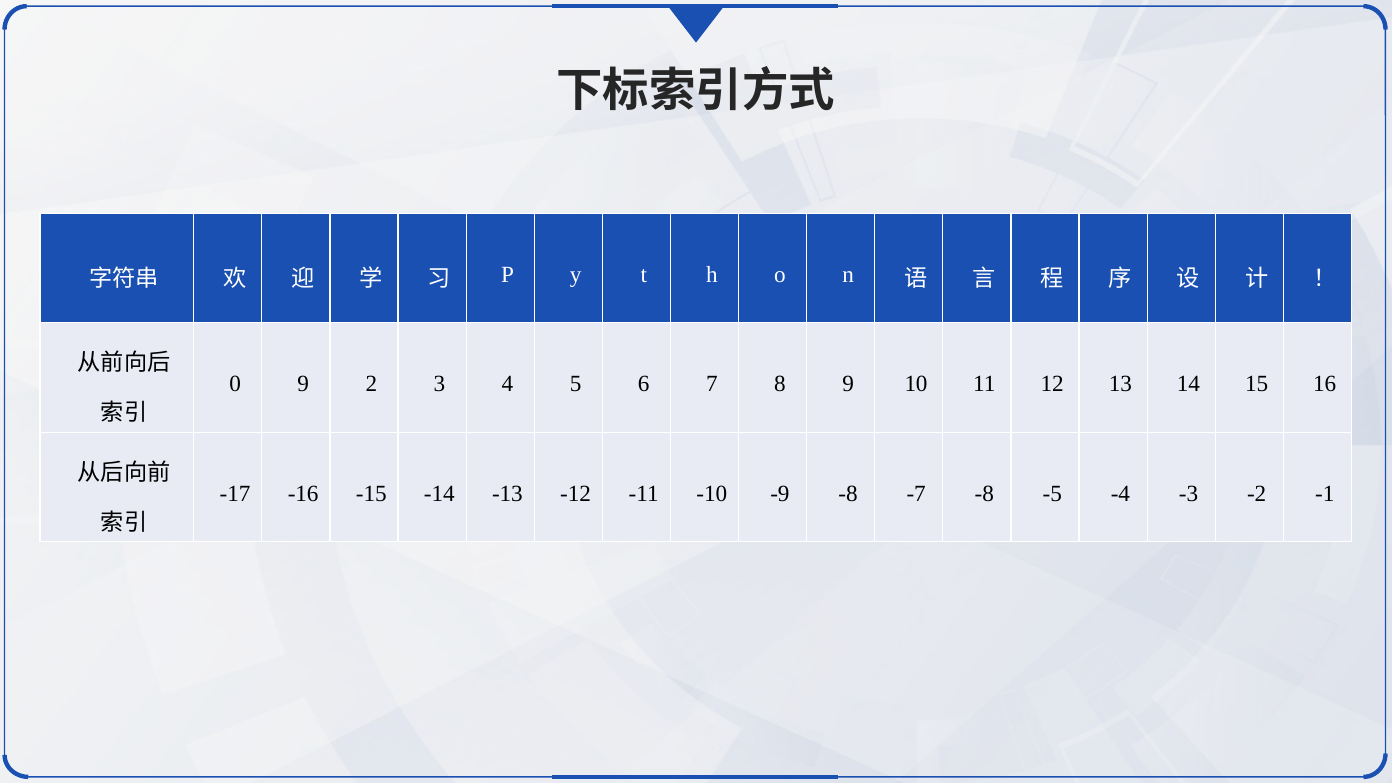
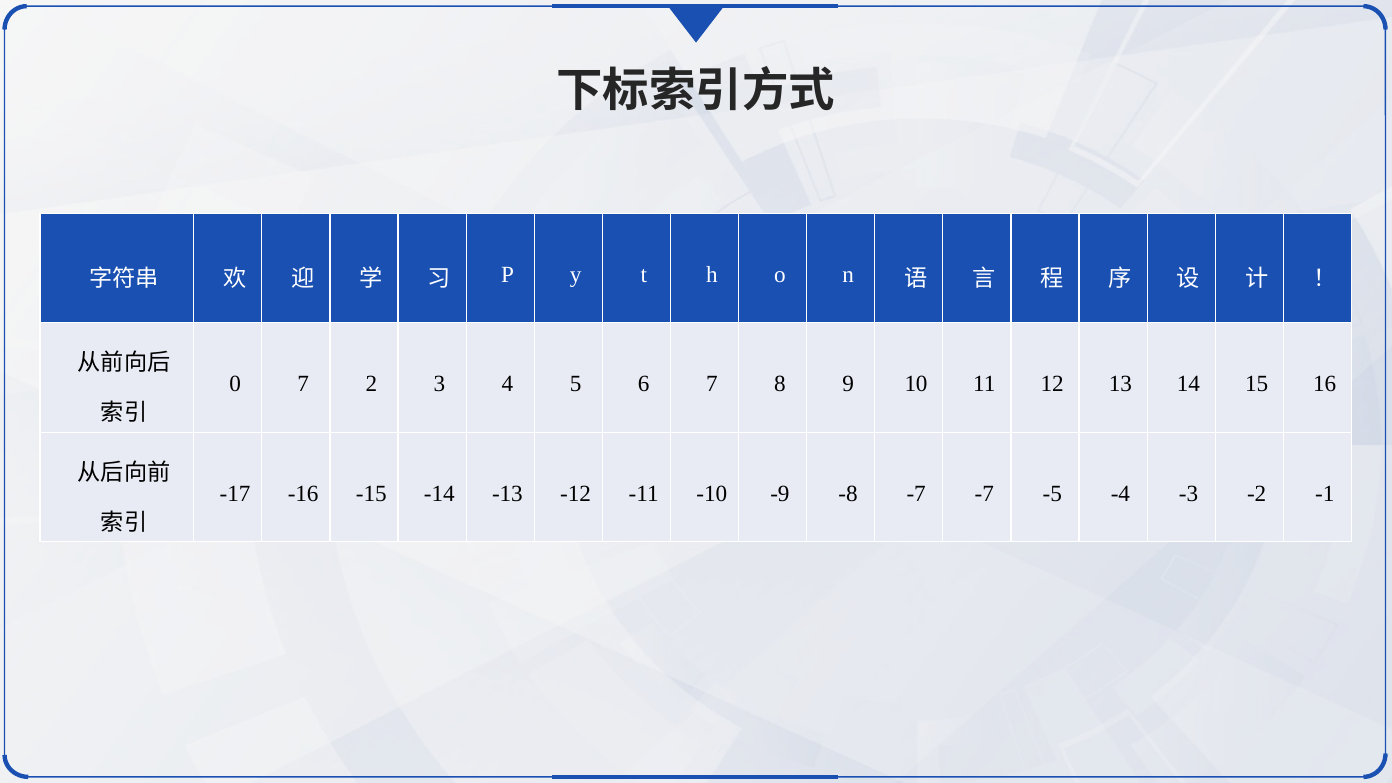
0 9: 9 -> 7 (303, 384)
-7 -8: -8 -> -7 (984, 494)
